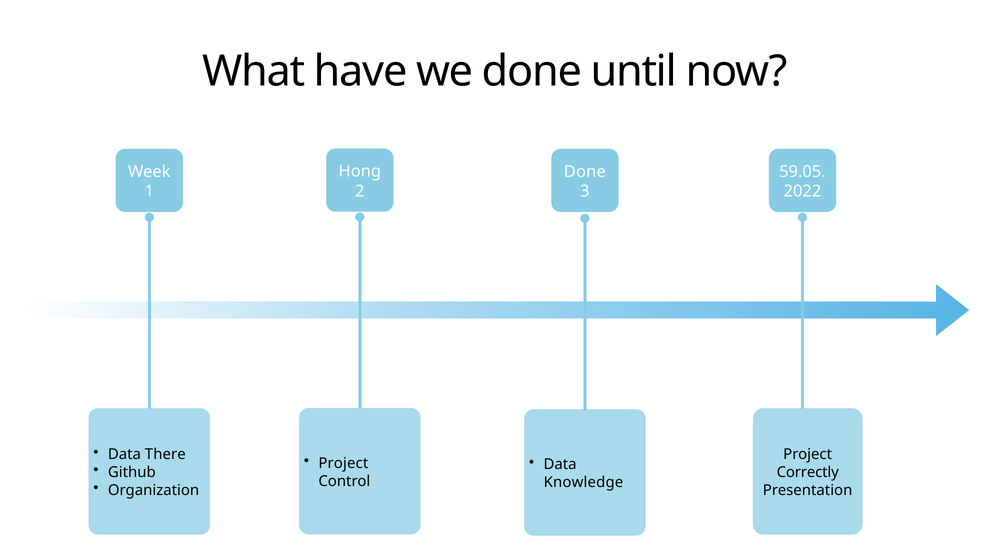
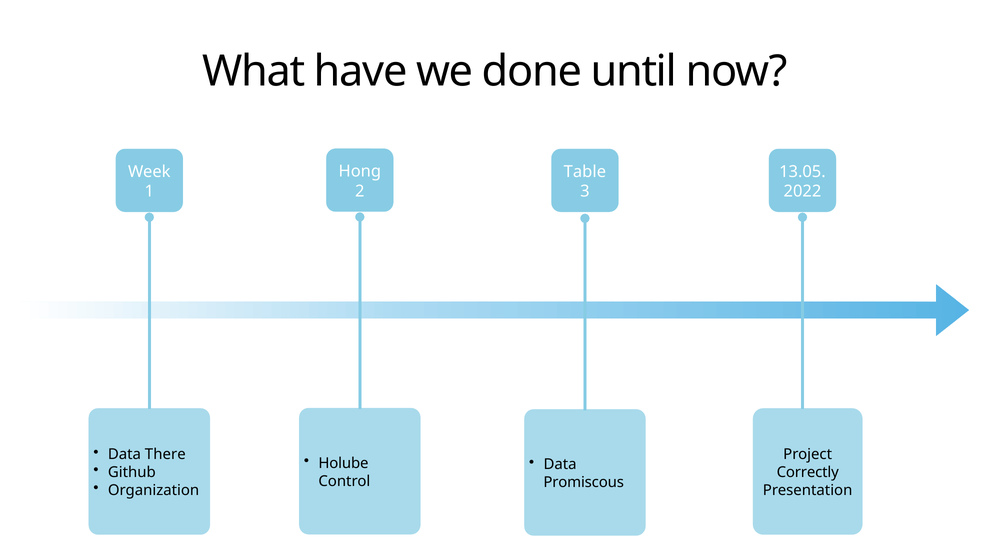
Done: Done -> Table (585, 172)
59.05: 59.05 -> 13.05 (802, 172)
Project: Project -> Holube (343, 463)
Knowledge: Knowledge -> Promiscous (584, 482)
